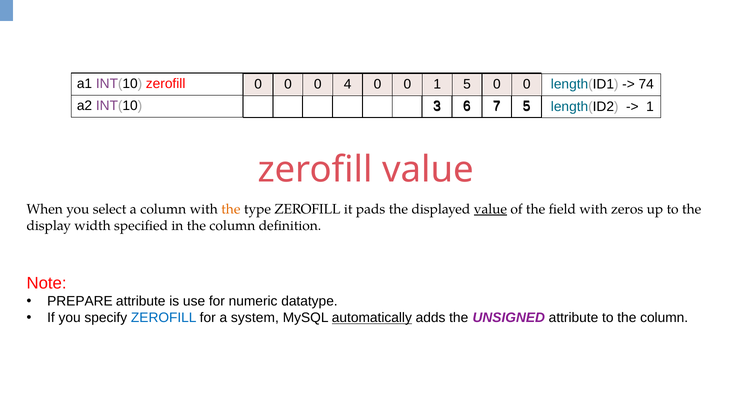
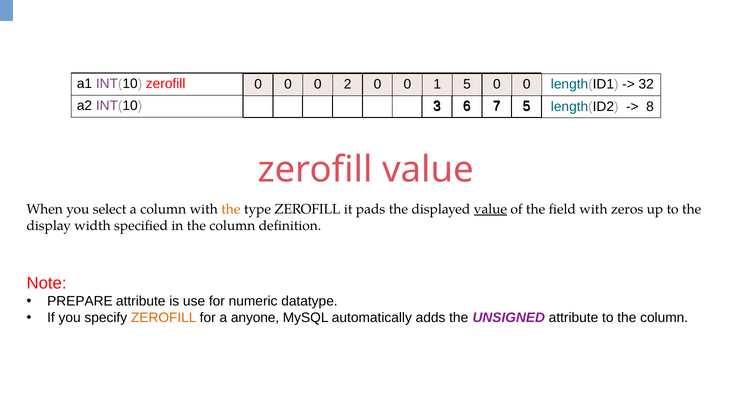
4: 4 -> 2 (348, 84)
74: 74 -> 32 (646, 84)
1: 1 -> 8 (650, 107)
ZEROFILL colour: blue -> orange (164, 318)
system: system -> anyone (255, 318)
automatically underline: present -> none (372, 318)
